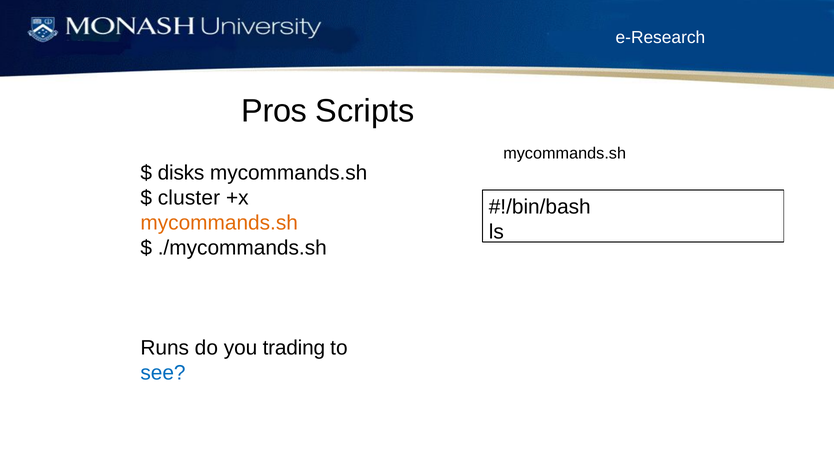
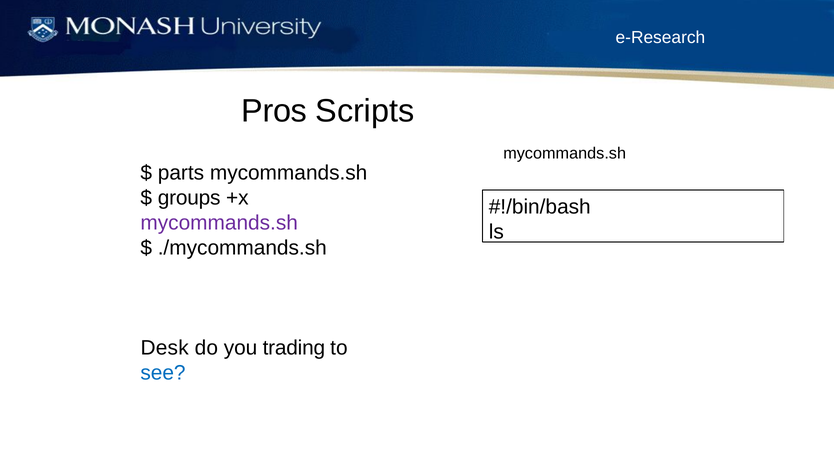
disks: disks -> parts (181, 173)
cluster: cluster -> groups (189, 198)
mycommands.sh colour: orange -> purple (219, 223)
Runs: Runs -> Desk (165, 348)
